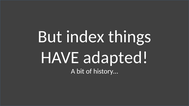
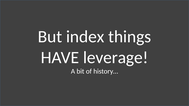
adapted: adapted -> leverage (116, 58)
